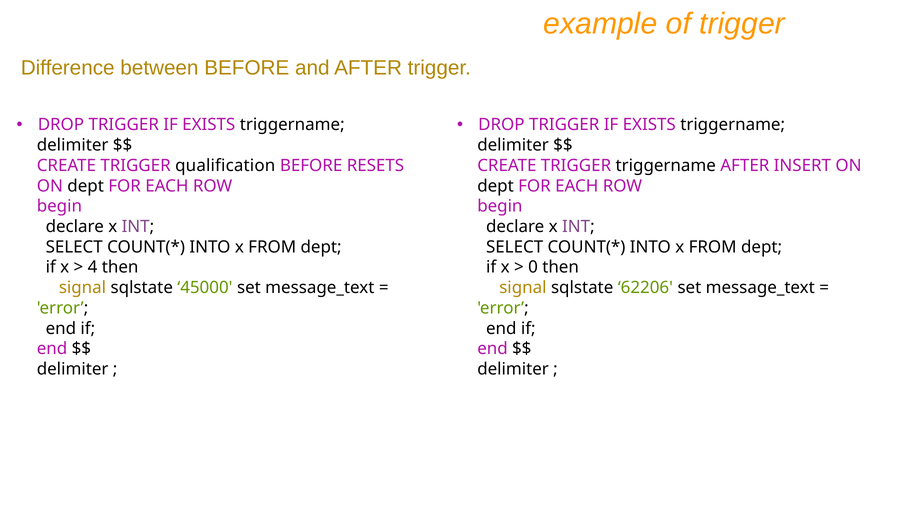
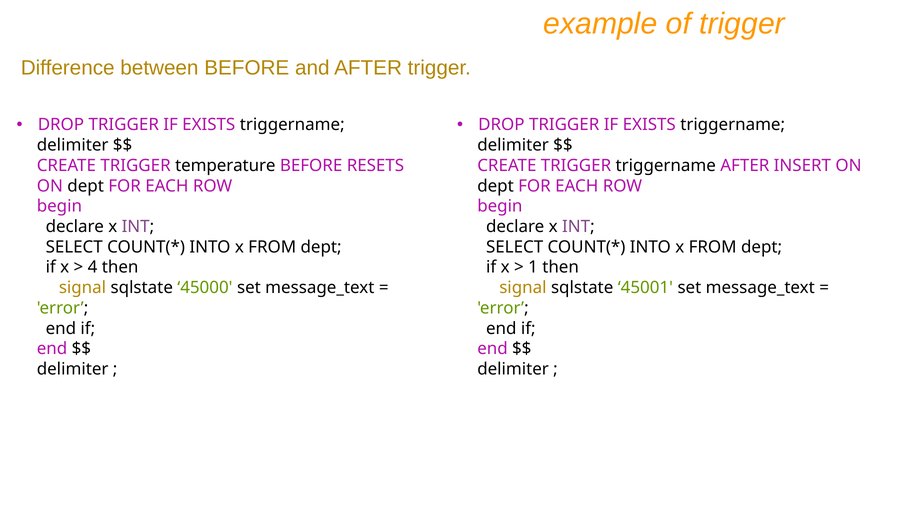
qualification: qualification -> temperature (225, 166)
0: 0 -> 1 (533, 267)
62206: 62206 -> 45001 (645, 288)
